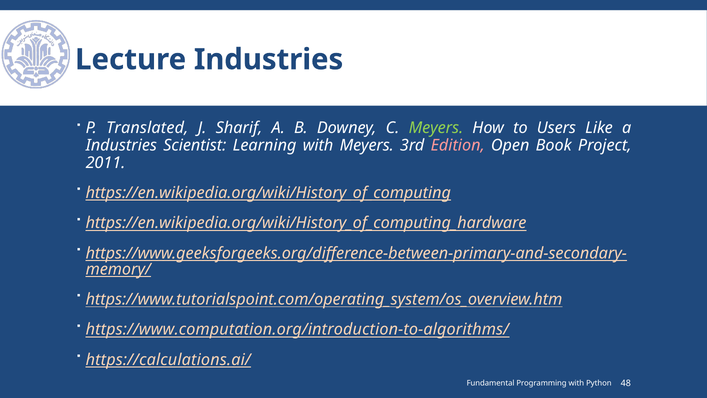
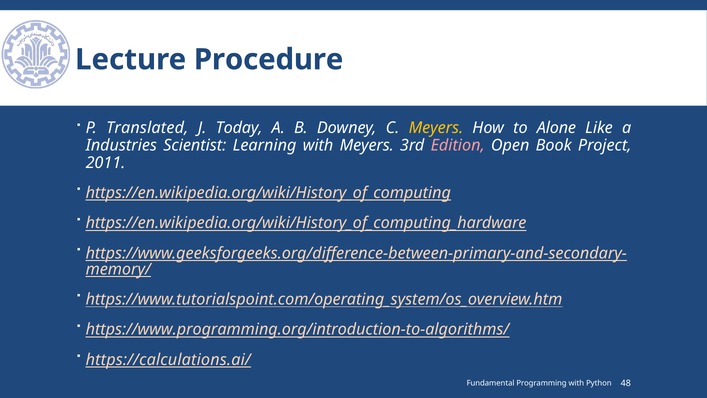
Lecture Industries: Industries -> Procedure (269, 59)
Sharif: Sharif -> Today (239, 128)
Meyers colour: light green -> yellow (436, 128)
Users: Users -> Alone (556, 128)
https://www.computation.org/introduction-to-algorithms/: https://www.computation.org/introduction-to-algorithms/ -> https://www.programming.org/introduction-to-algorithms/ (297, 329)
